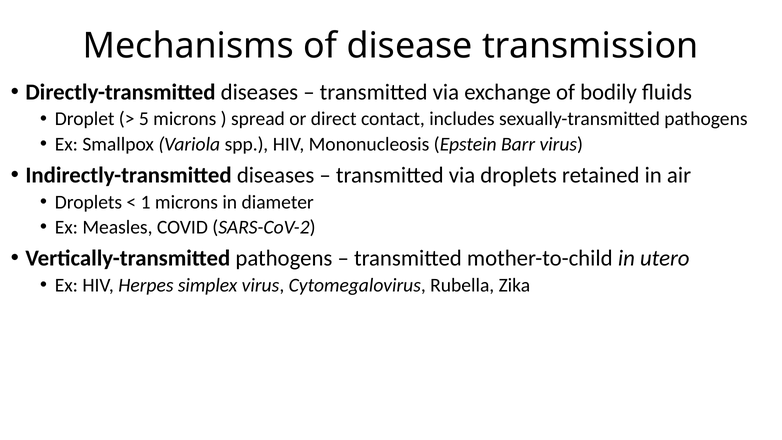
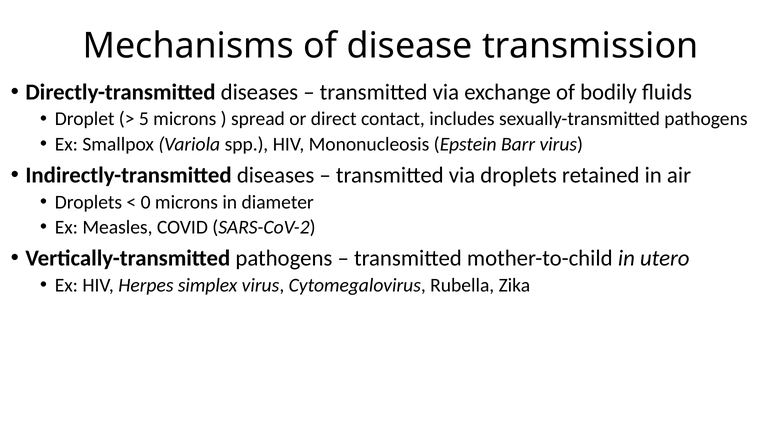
1: 1 -> 0 (146, 202)
